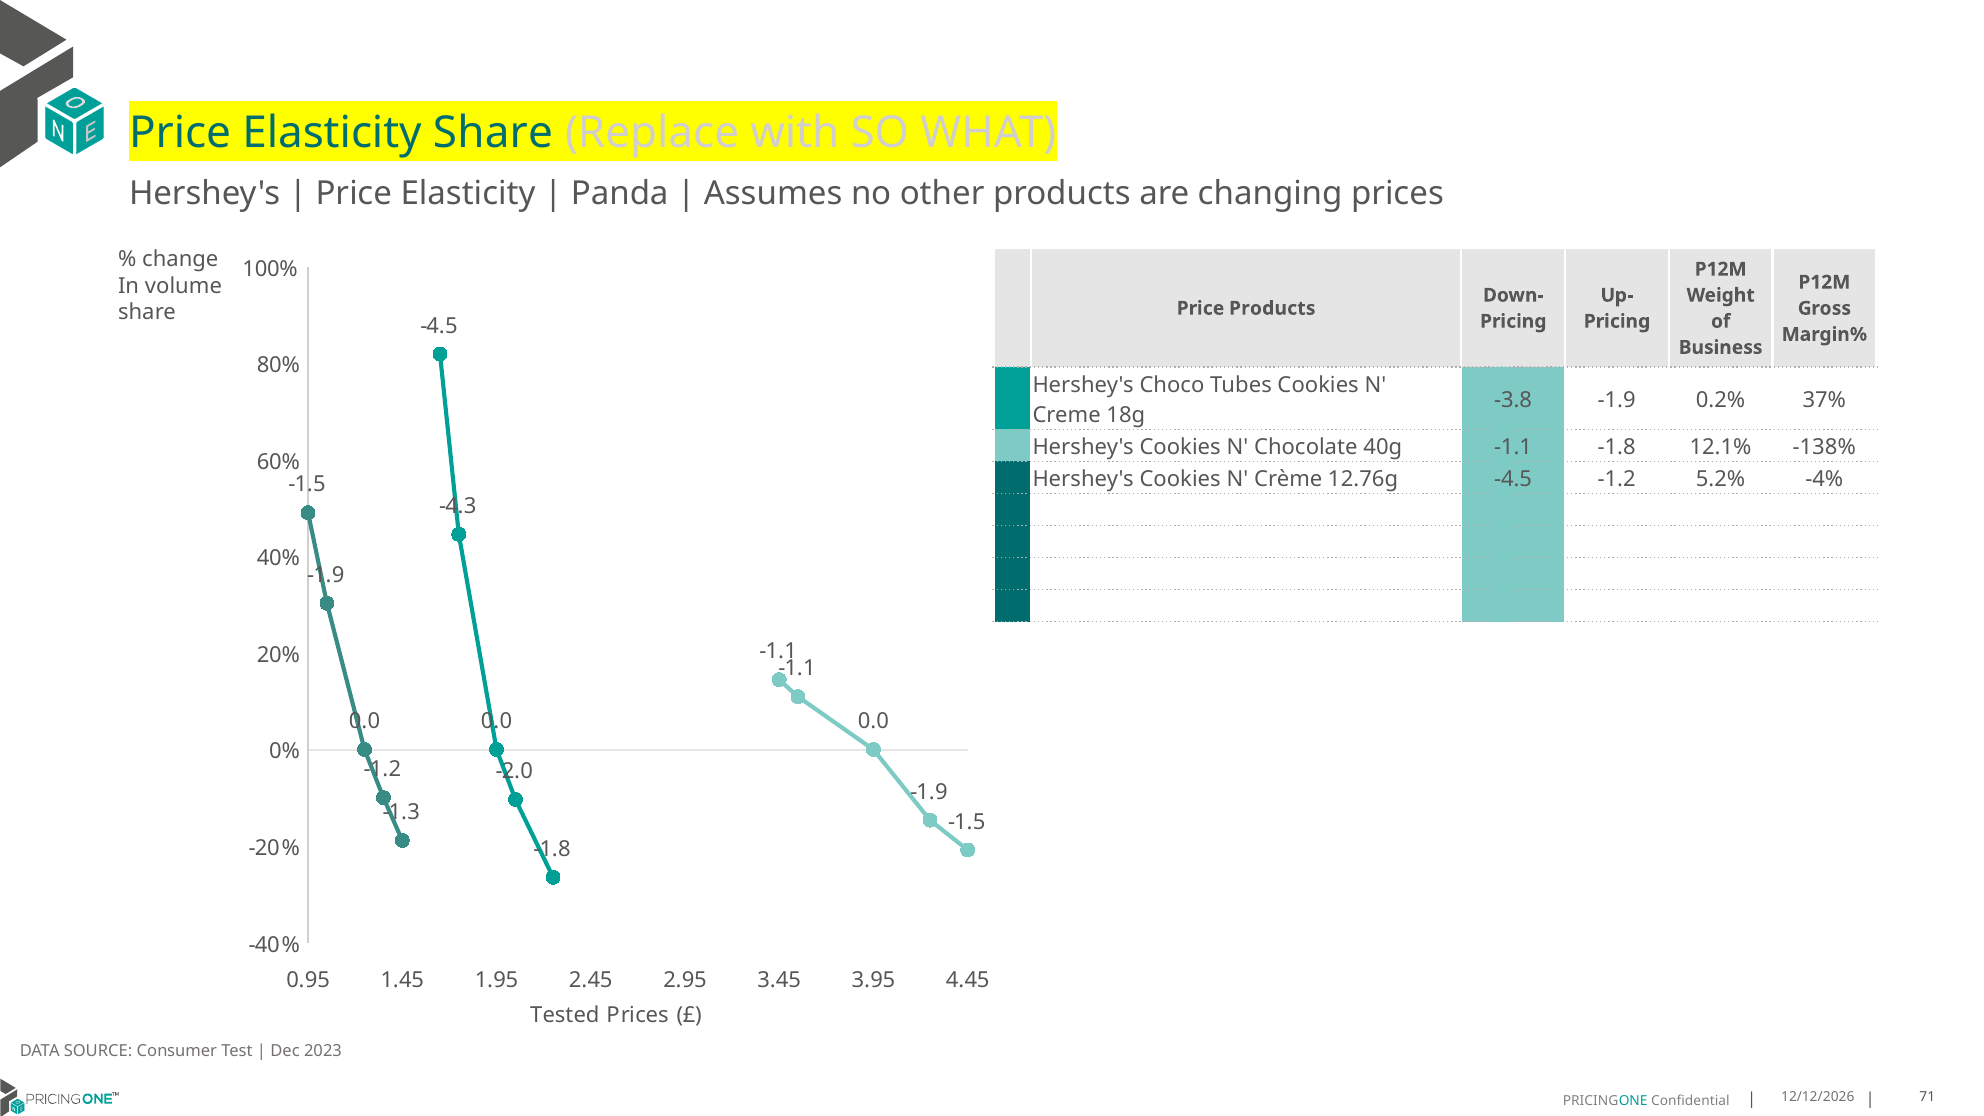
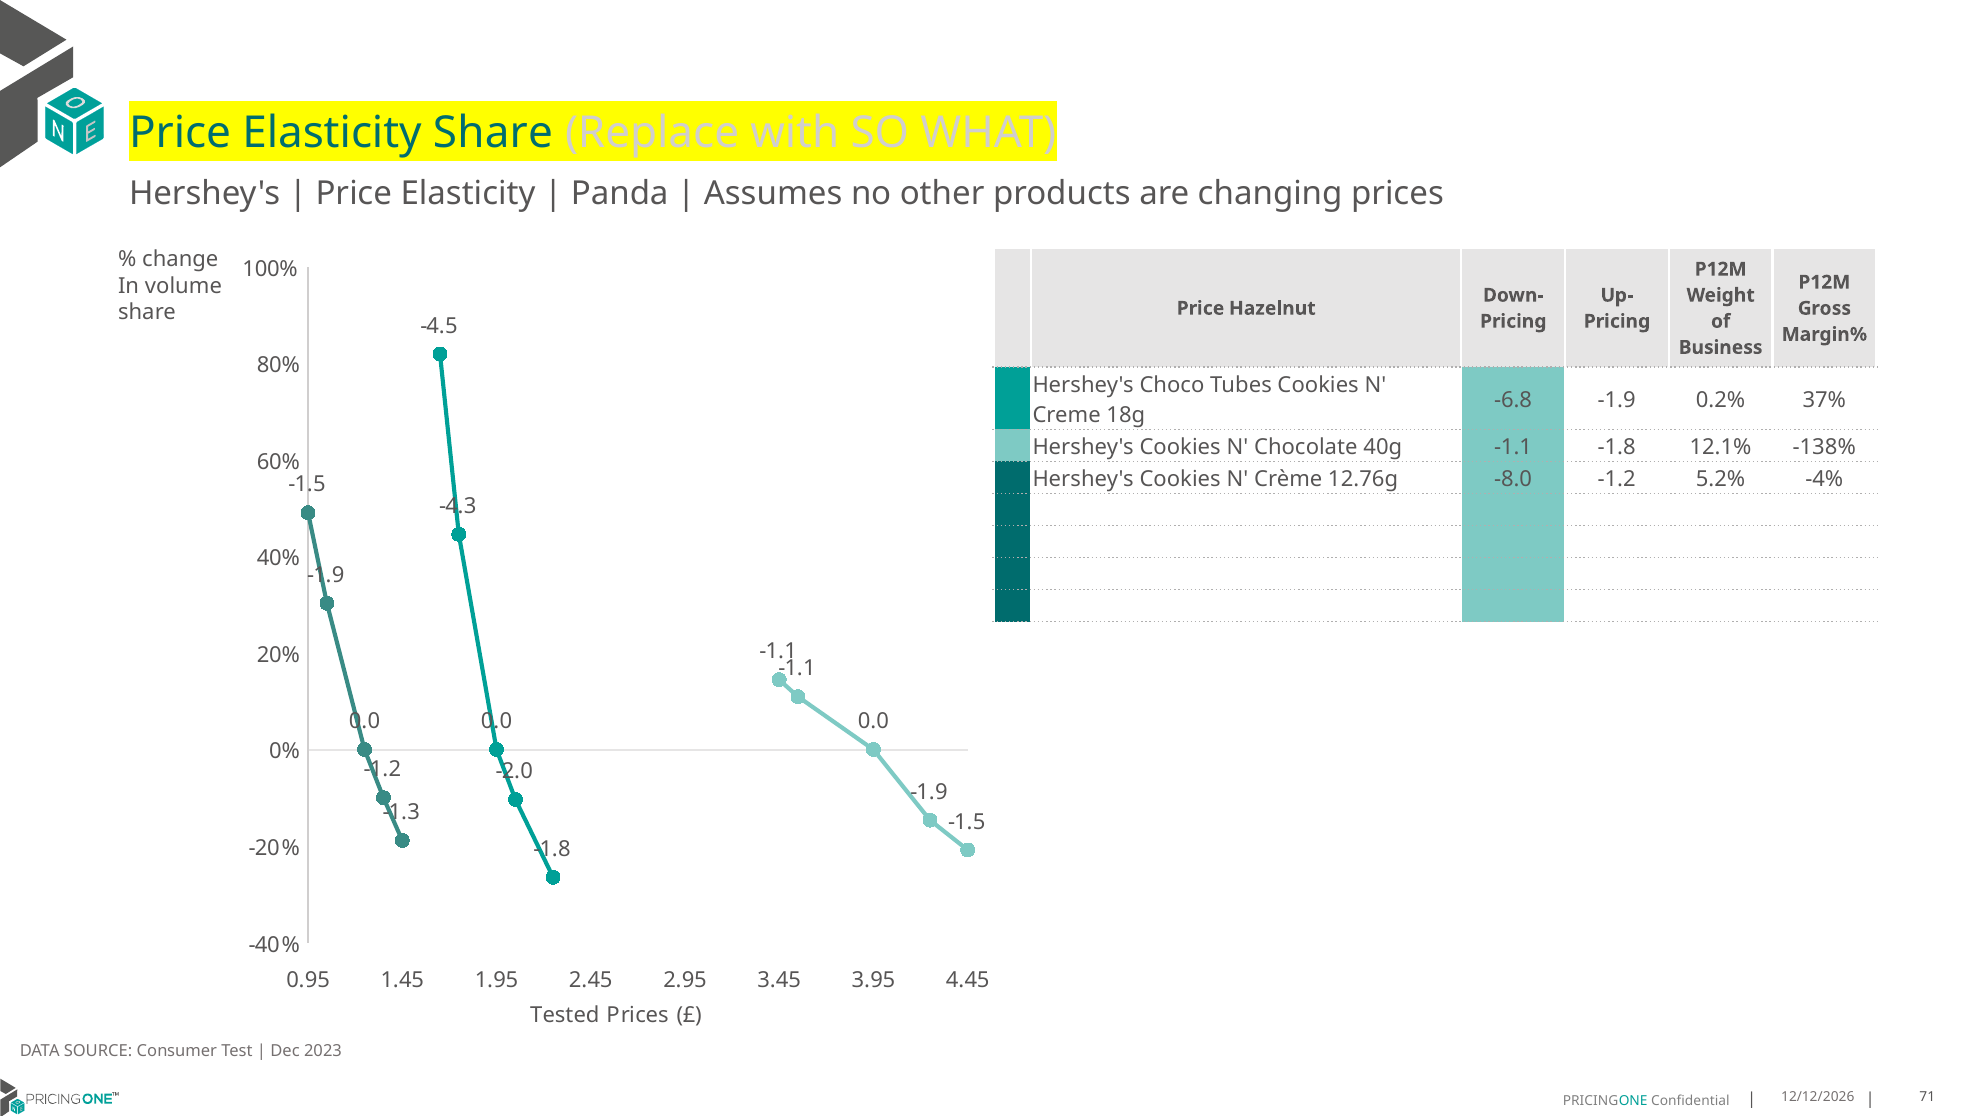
Price Products: Products -> Hazelnut (1272, 308)
-3.8: -3.8 -> -6.8 (1513, 400)
12.76g -4.5: -4.5 -> -8.0 (1513, 479)
